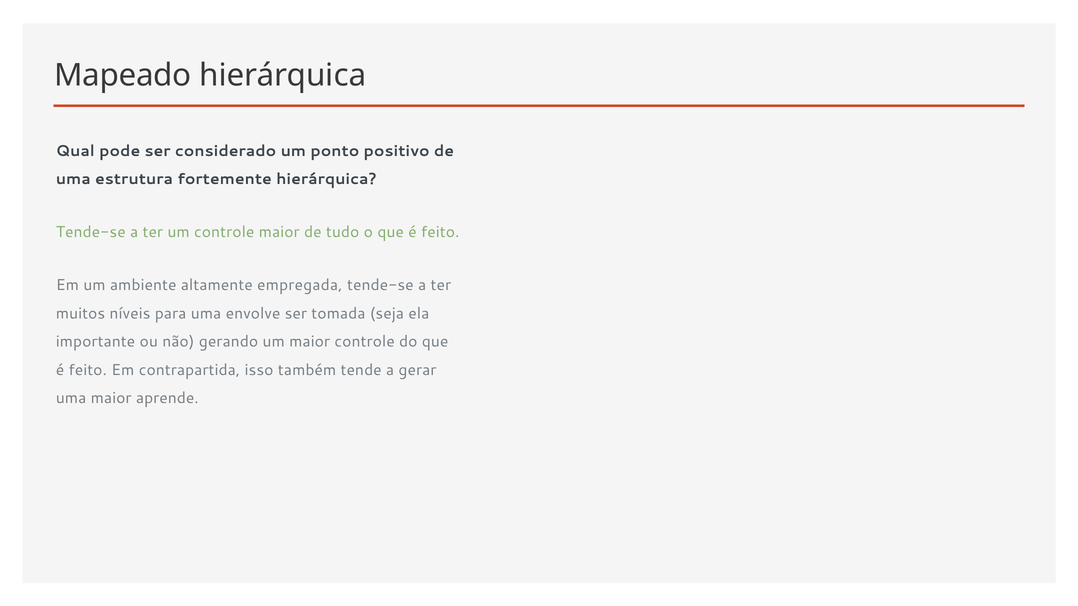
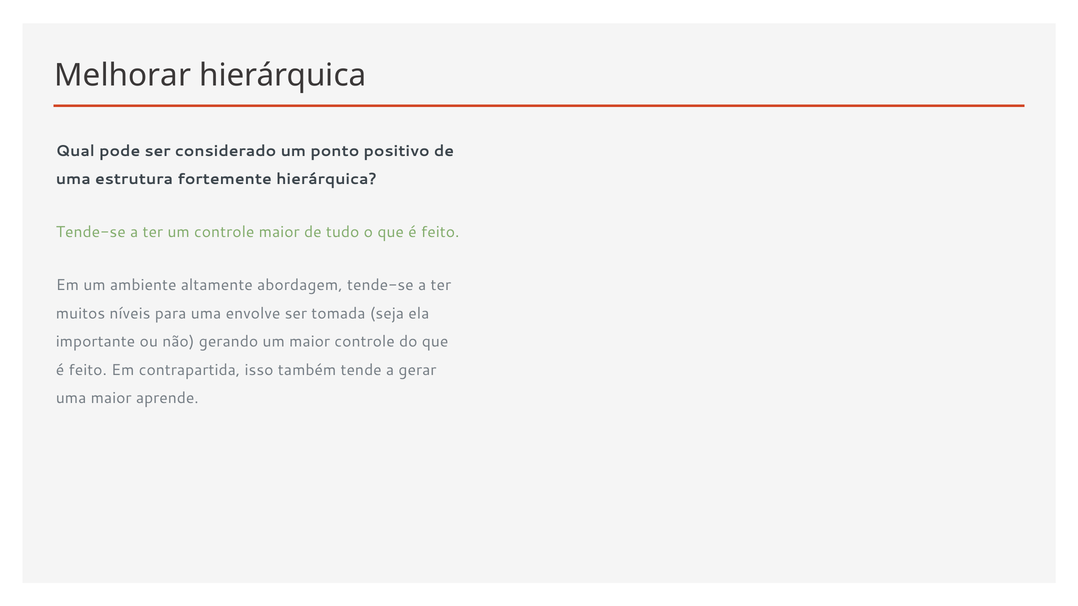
Mapeado: Mapeado -> Melhorar (123, 75)
empregada: empregada -> abordagem (300, 285)
